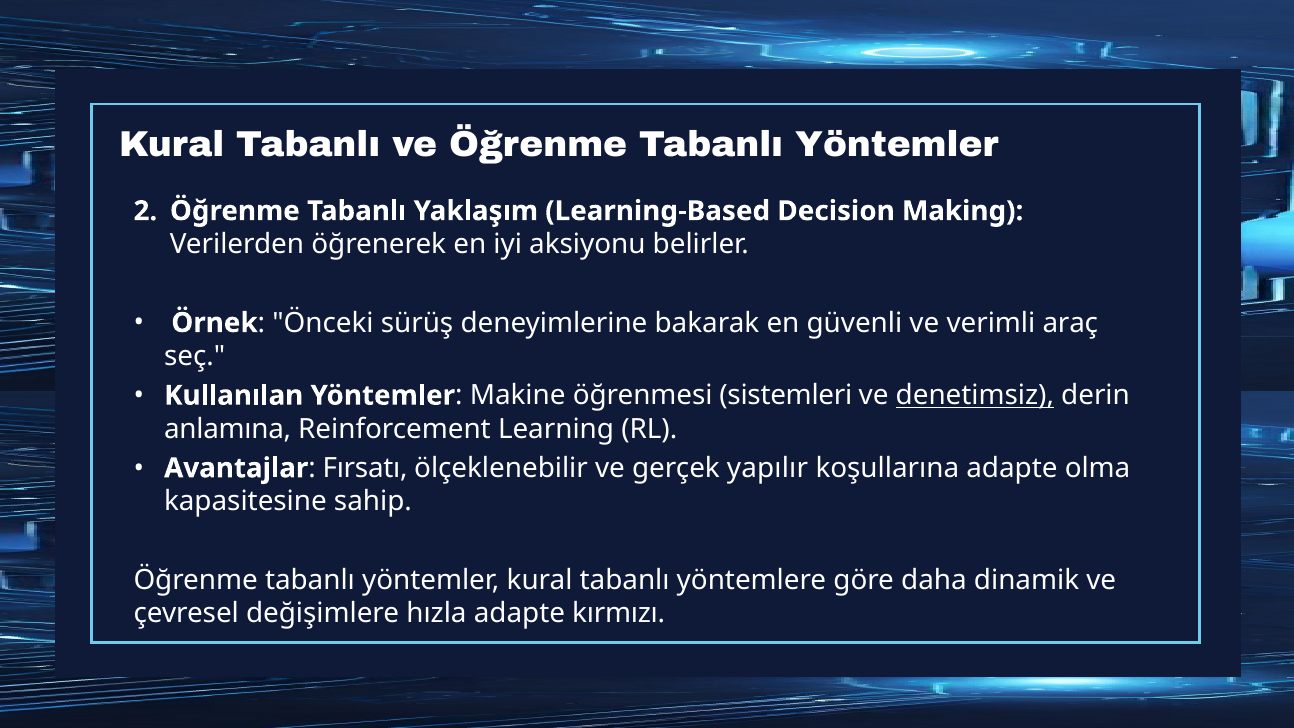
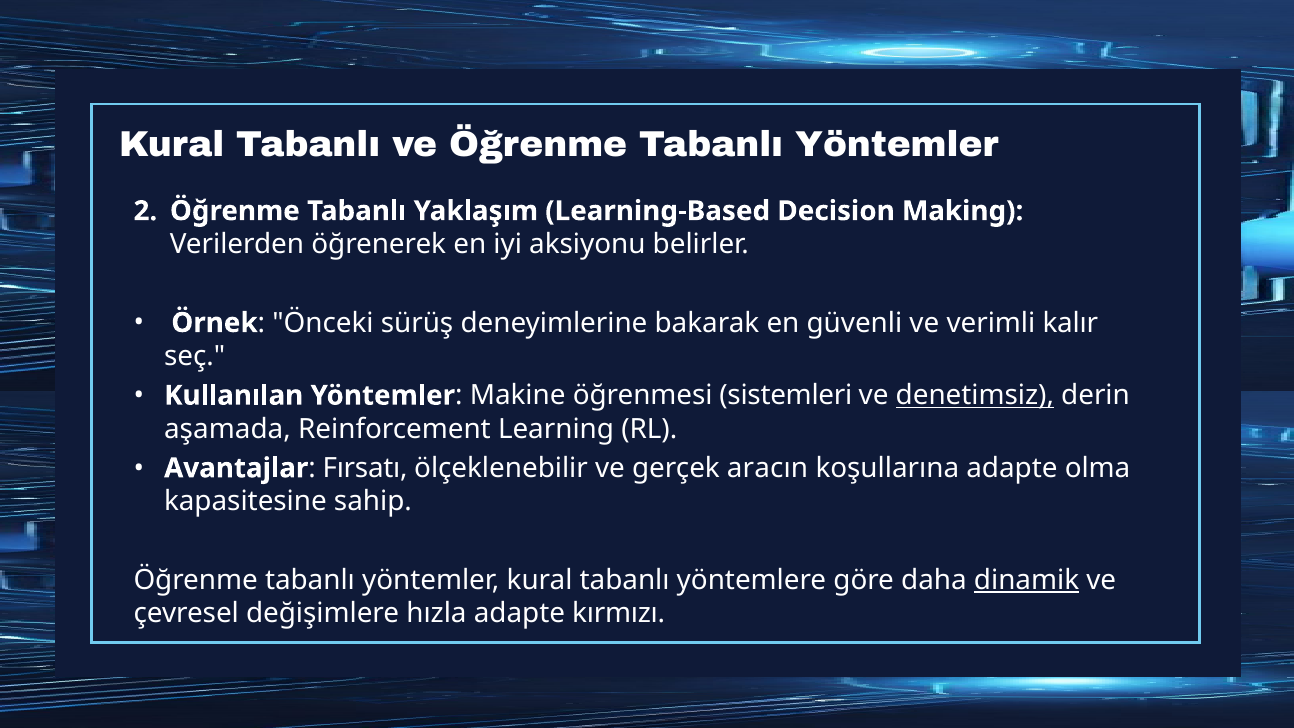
araç: araç -> kalır (1070, 323)
anlamına: anlamına -> aşamada (227, 429)
yapılır: yapılır -> aracın (768, 468)
dinamik underline: none -> present (1027, 580)
